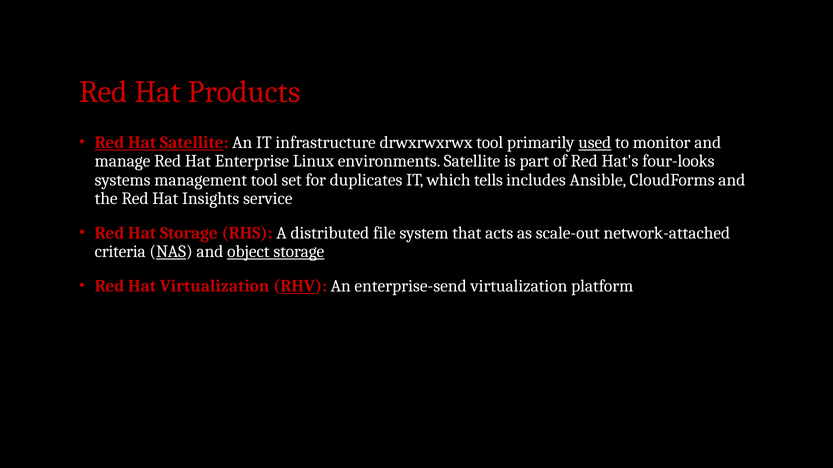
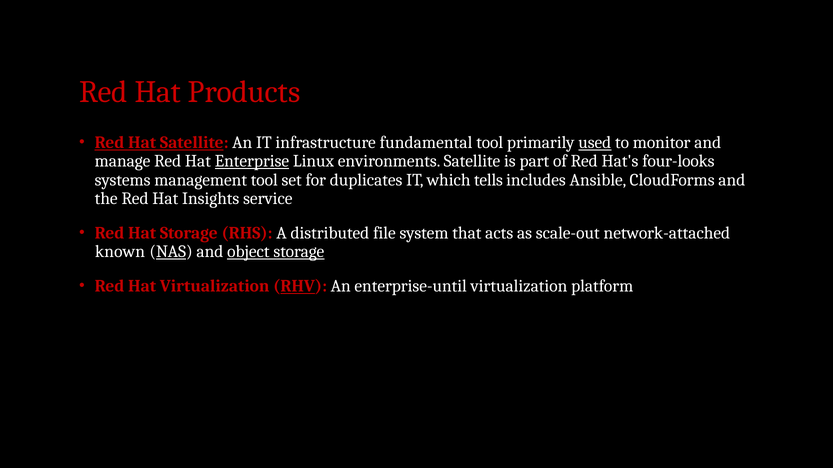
drwxrwxrwx: drwxrwxrwx -> fundamental (426, 143)
Enterprise underline: none -> present (252, 161)
criteria: criteria -> known (120, 252)
enterprise-send: enterprise-send -> enterprise-until (411, 286)
